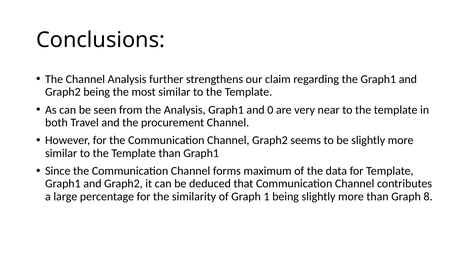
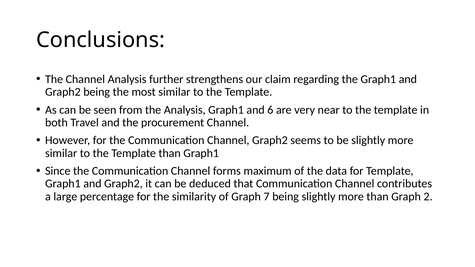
0: 0 -> 6 (270, 110)
1: 1 -> 7 (267, 197)
8: 8 -> 2 (428, 197)
